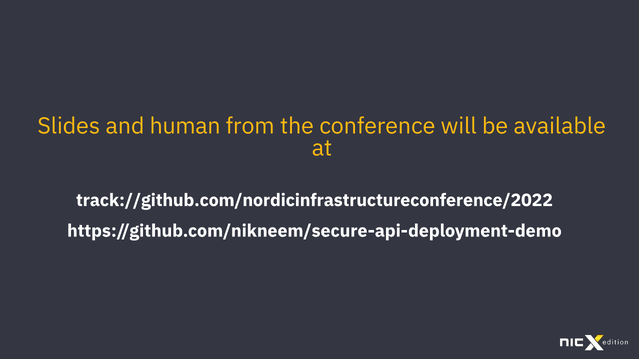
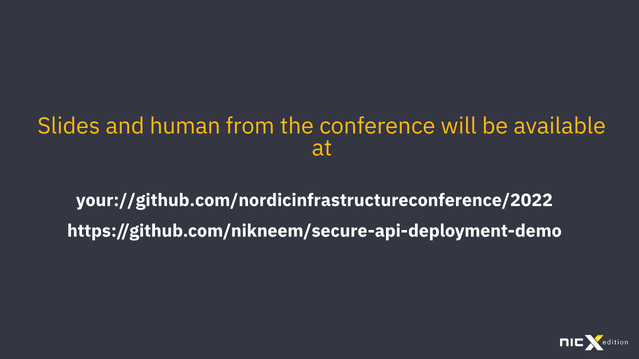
track://github.com/nordicinfrastructureconference/2022: track://github.com/nordicinfrastructureconference/2022 -> your://github.com/nordicinfrastructureconference/2022 (314, 200)
